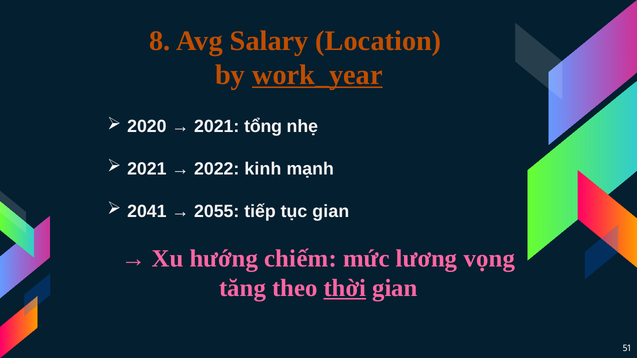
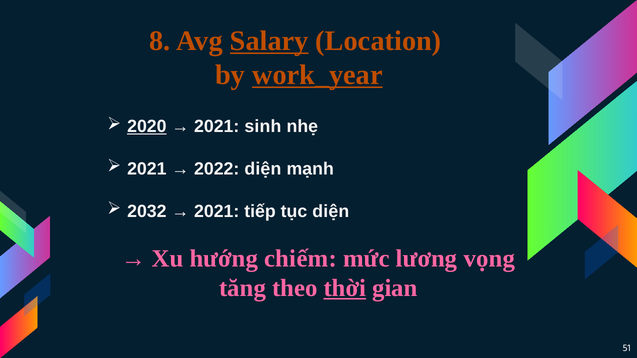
Salary underline: none -> present (269, 41)
2020 underline: none -> present (147, 127)
tổng: tổng -> sinh (263, 127)
2022 kinh: kinh -> diện (263, 169)
2041: 2041 -> 2032 (147, 212)
2055: 2055 -> 2021 (217, 212)
tục gian: gian -> diện (331, 212)
